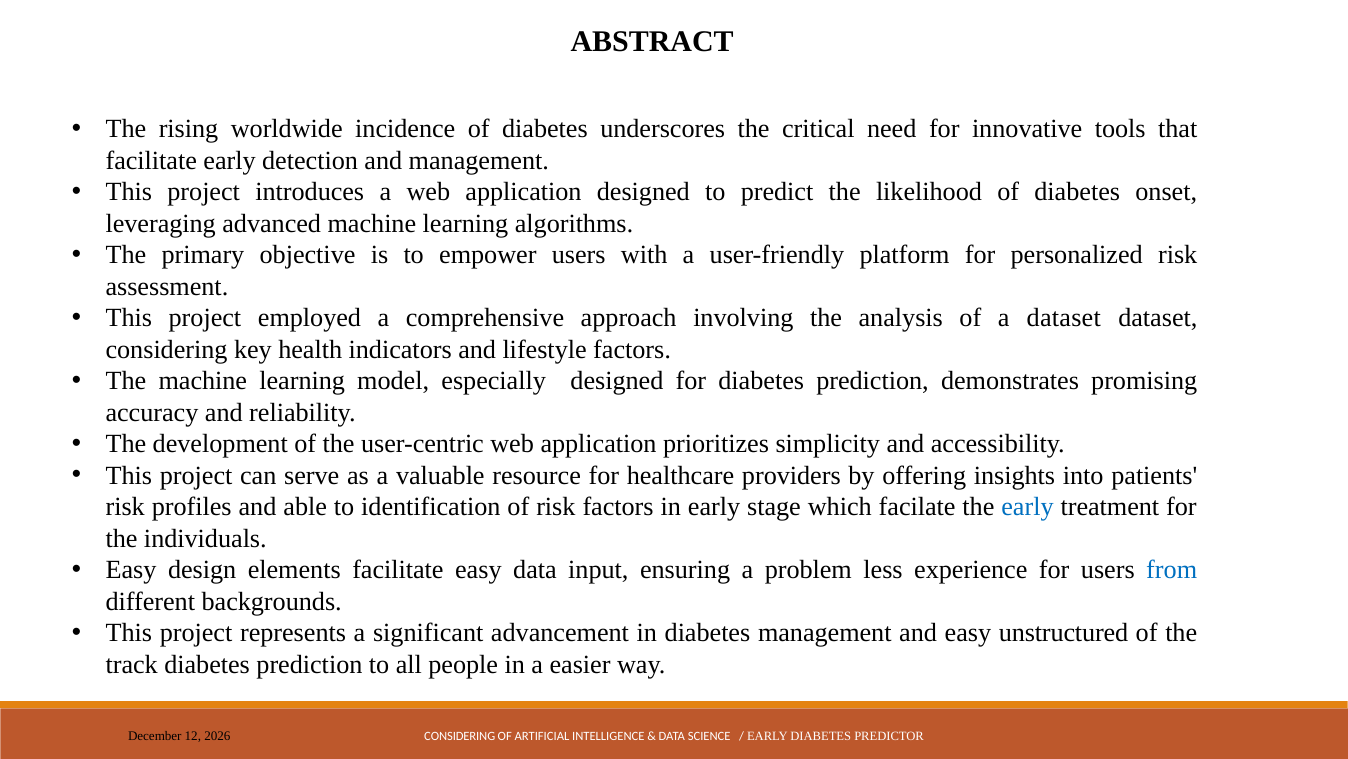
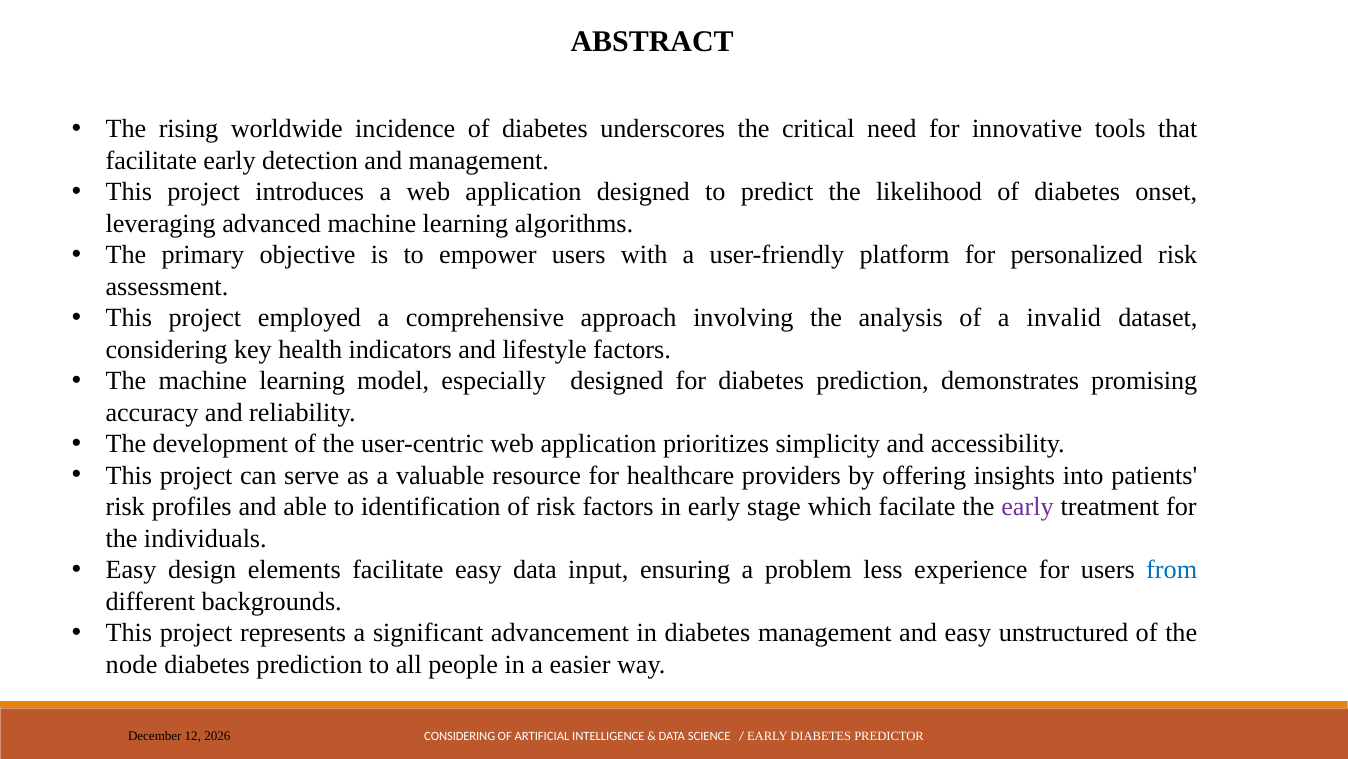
a dataset: dataset -> invalid (1064, 318)
early colour: blue -> purple (1028, 506)
track: track -> node (132, 664)
